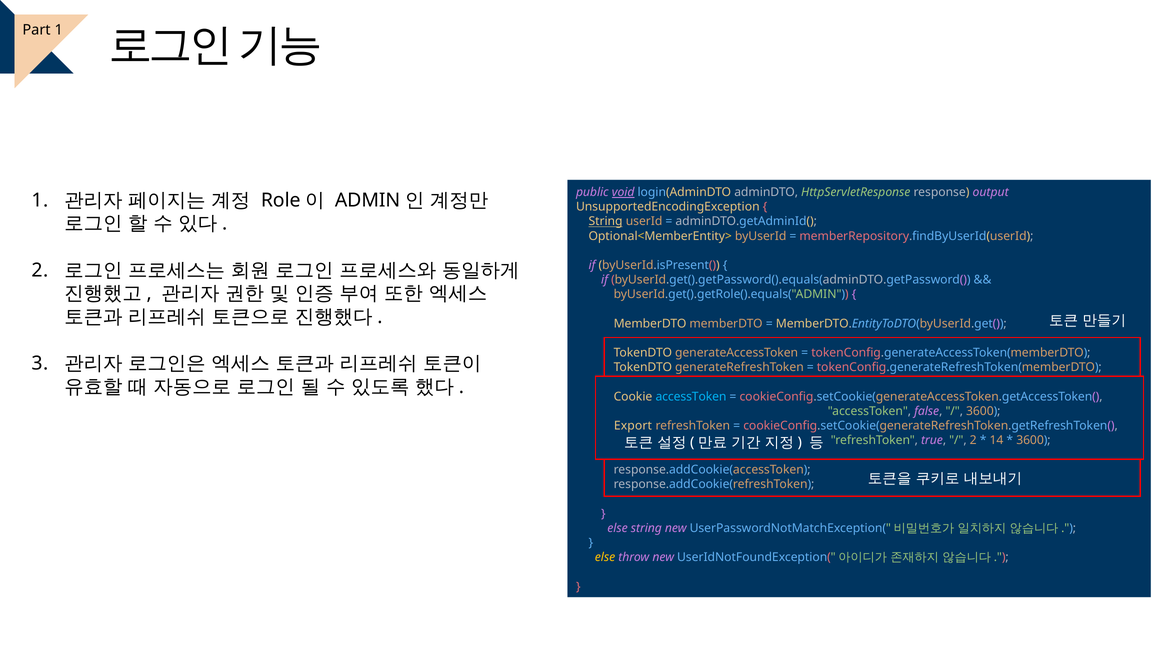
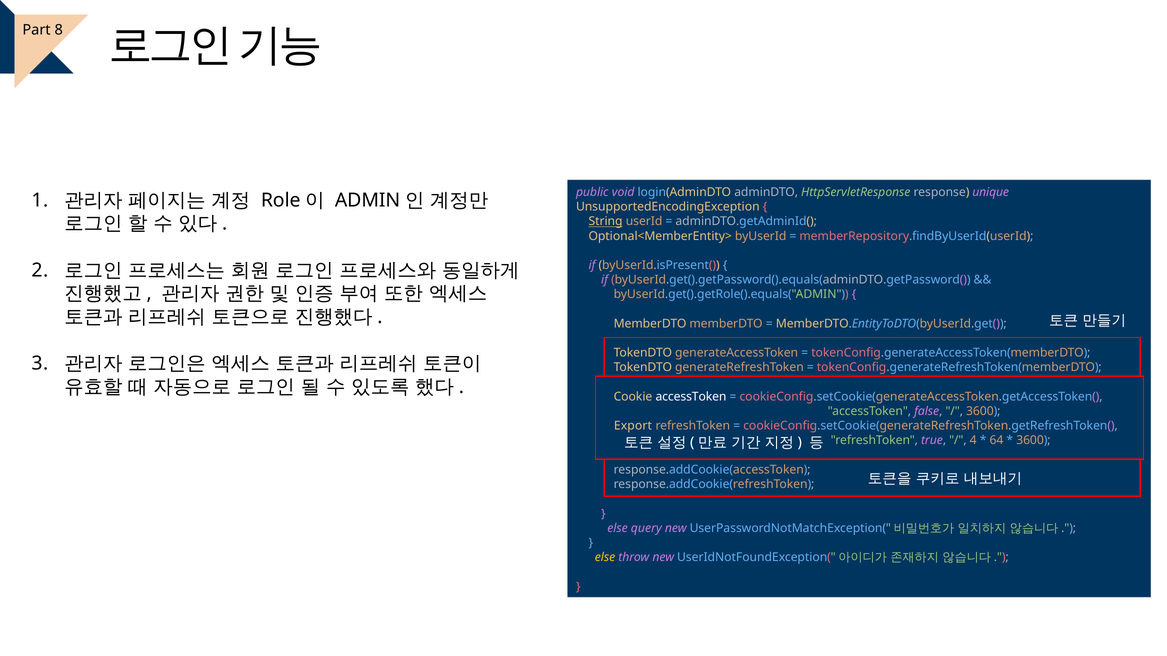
Part 1: 1 -> 8 (59, 30)
void underline: present -> none (623, 192)
output: output -> unique (991, 192)
accessToken colour: light blue -> white (691, 397)
2: 2 -> 4 (973, 441)
14: 14 -> 64 (997, 441)
else string: string -> query (646, 528)
